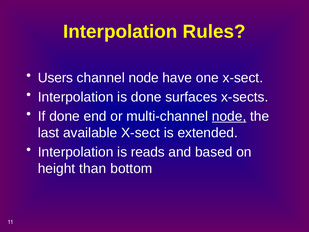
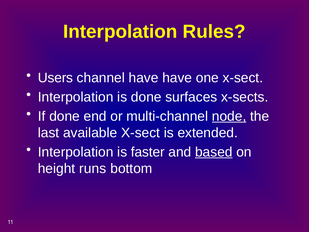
channel node: node -> have (144, 78)
reads: reads -> faster (148, 152)
based underline: none -> present (214, 152)
than: than -> runs (93, 168)
